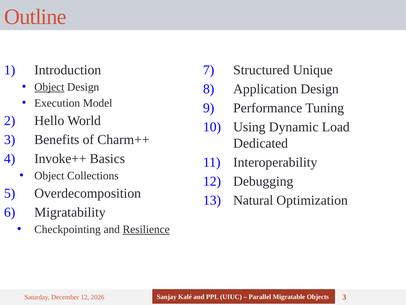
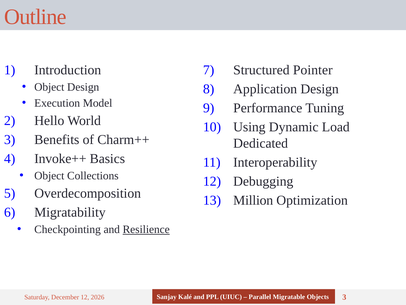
Unique: Unique -> Pointer (313, 70)
Object underline: present -> none (49, 87)
Natural: Natural -> Million (253, 200)
